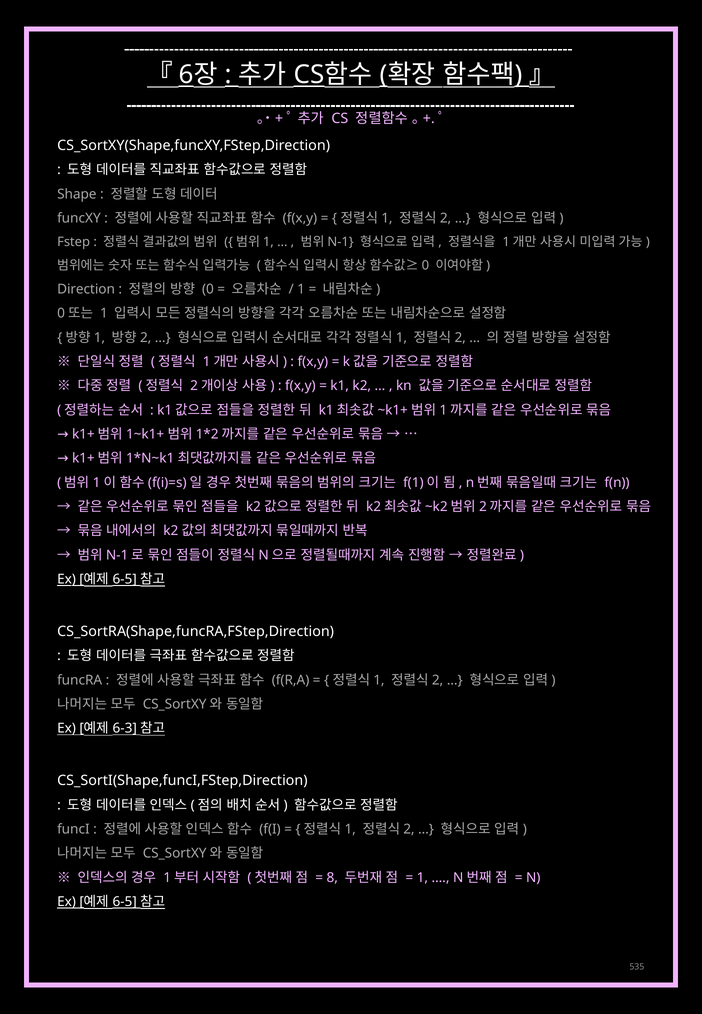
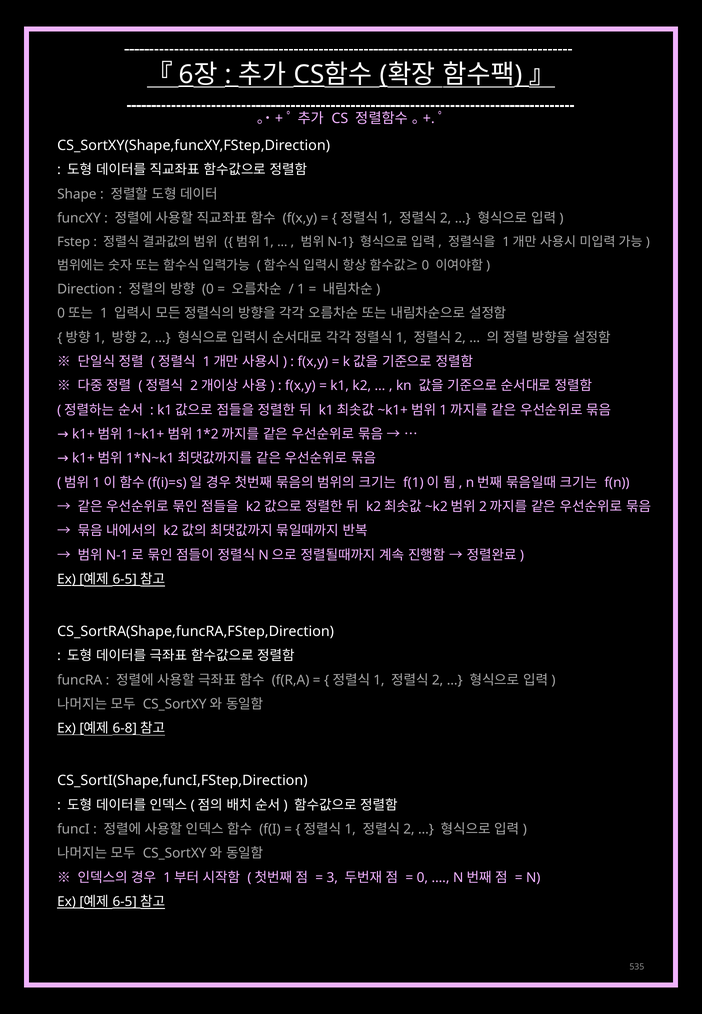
6-3: 6-3 -> 6-8 (125, 728)
8: 8 -> 3 (332, 878)
1: 1 -> 0 (422, 878)
